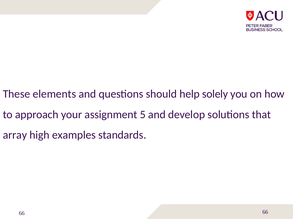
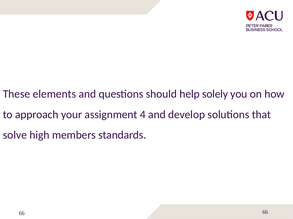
5: 5 -> 4 (143, 115)
array: array -> solve (15, 135)
examples: examples -> members (74, 135)
